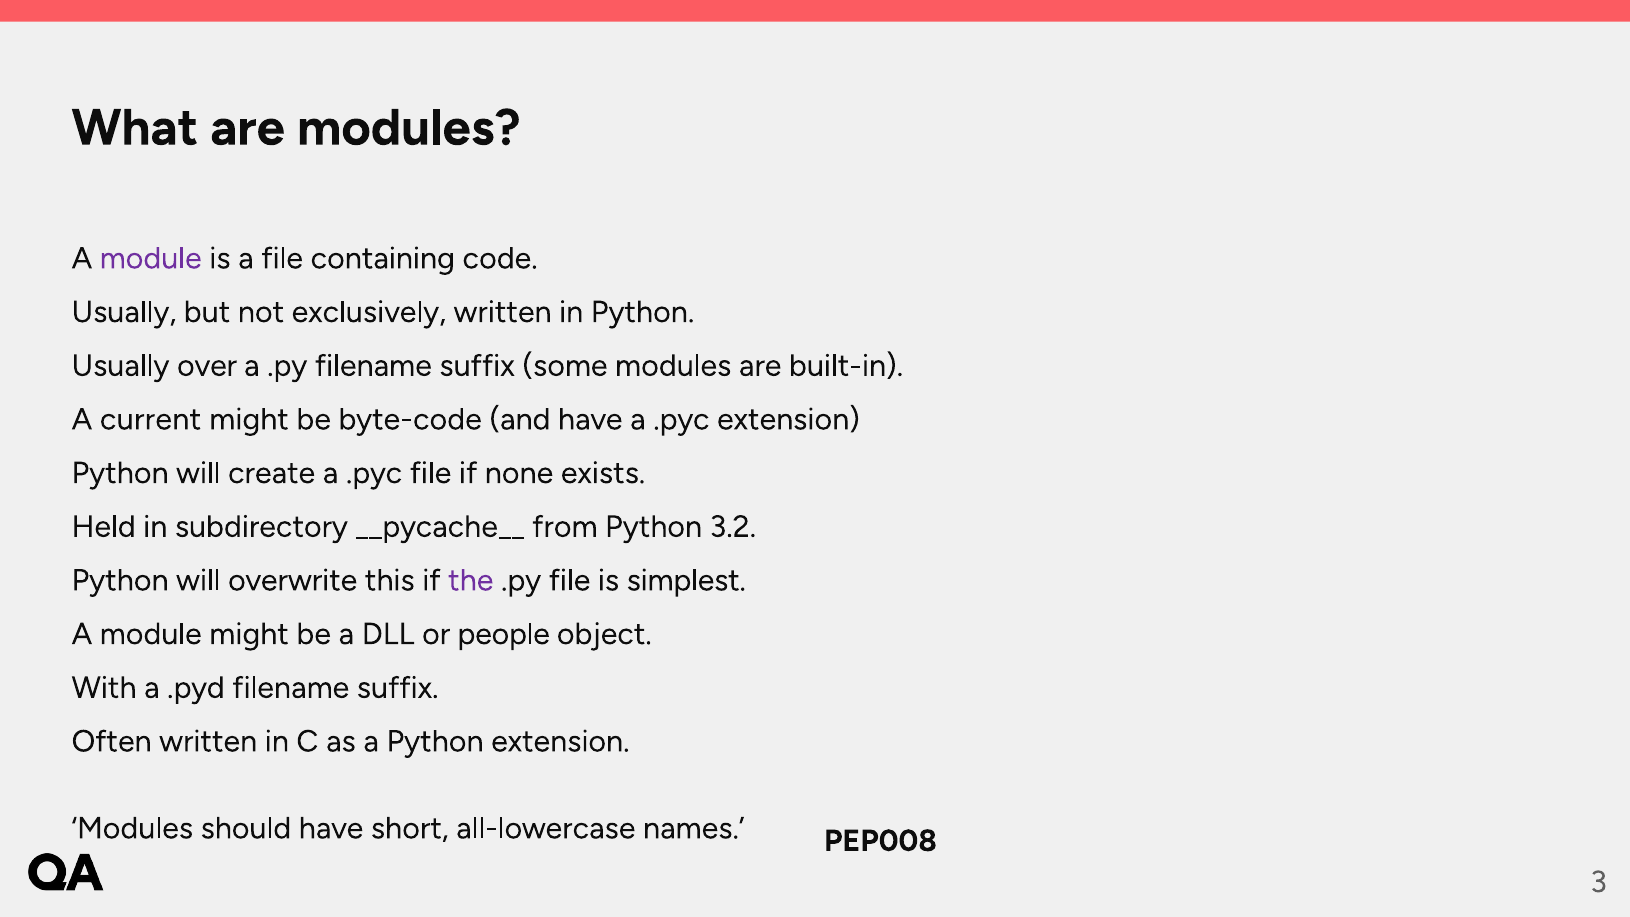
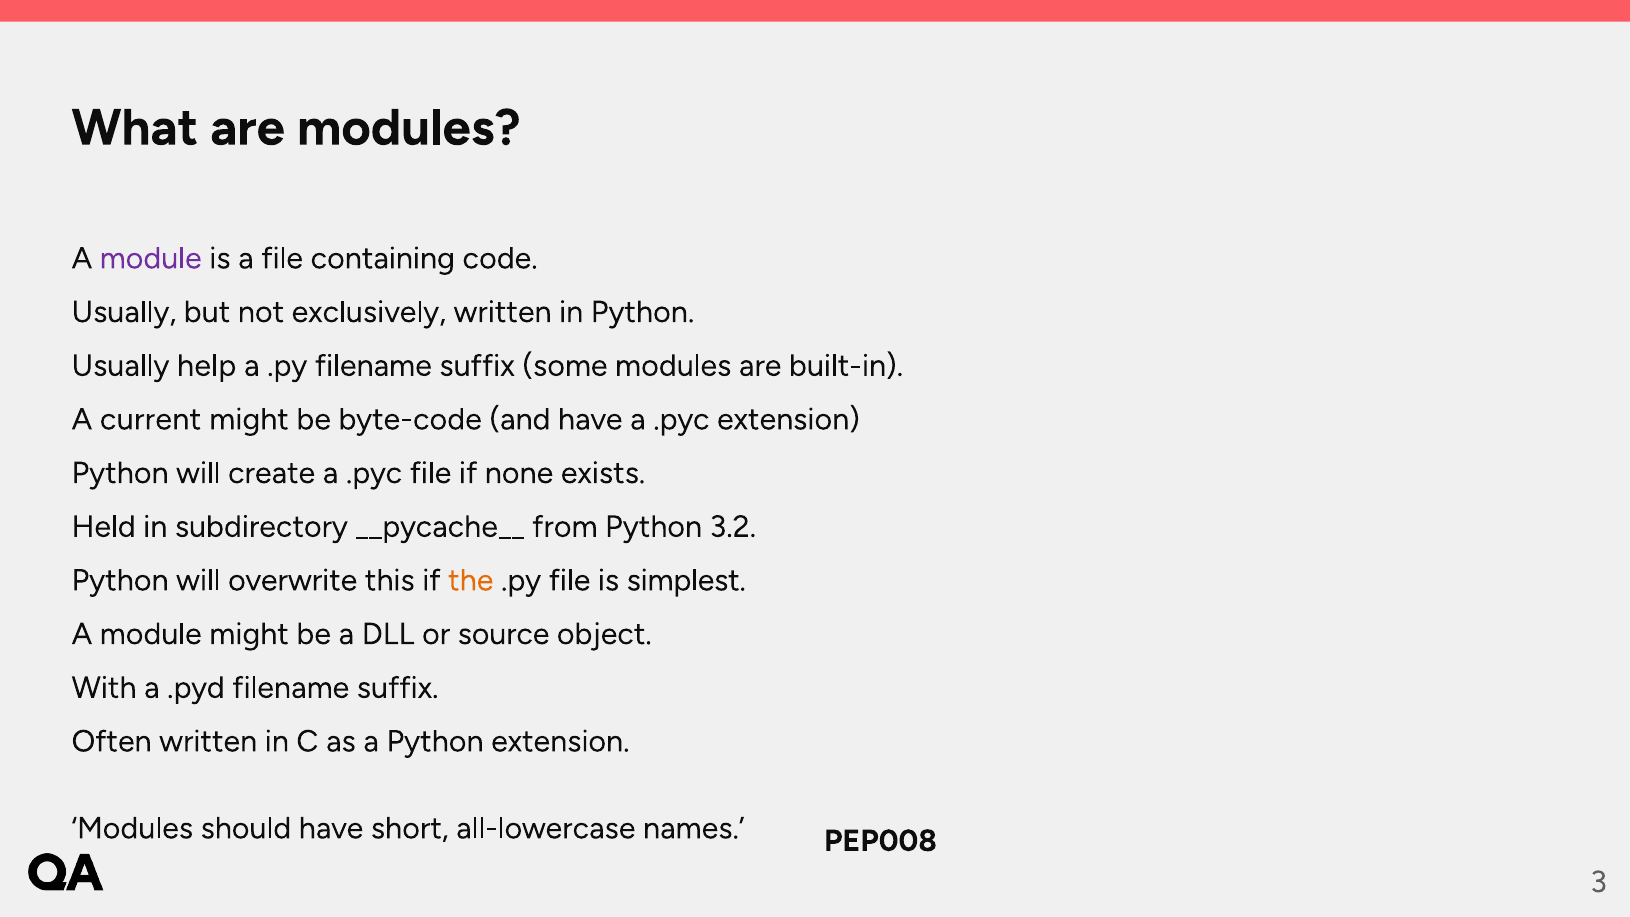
over: over -> help (207, 366)
the colour: purple -> orange (471, 580)
people: people -> source (504, 634)
